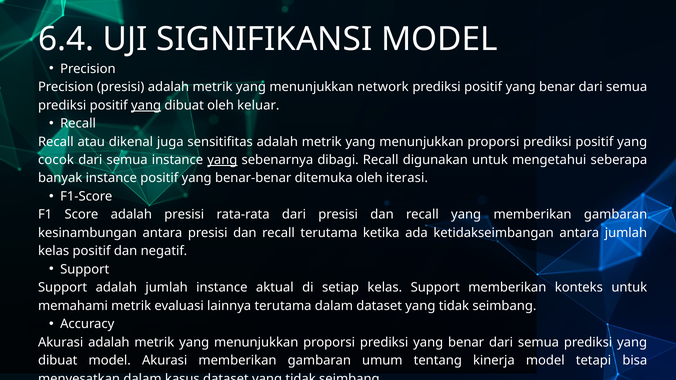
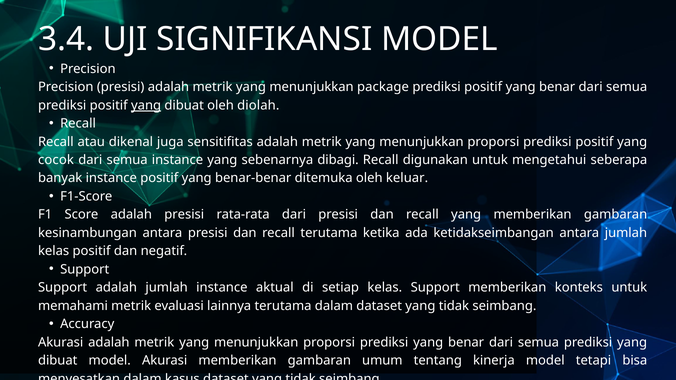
6.4: 6.4 -> 3.4 (66, 39)
network: network -> package (383, 87)
keluar: keluar -> diolah (258, 105)
yang underline: present -> none (222, 160)
iterasi: iterasi -> keluar (407, 178)
